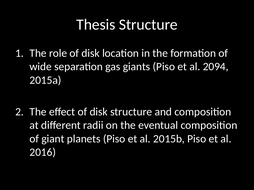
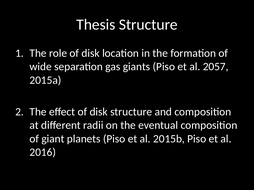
2094: 2094 -> 2057 (216, 67)
